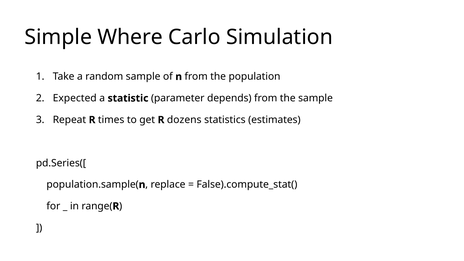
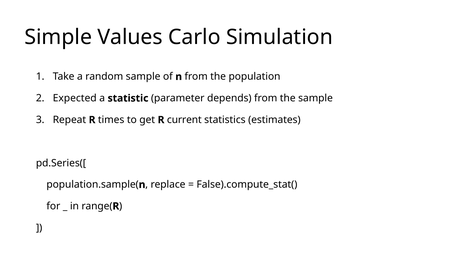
Where: Where -> Values (130, 37)
dozens: dozens -> current (184, 120)
